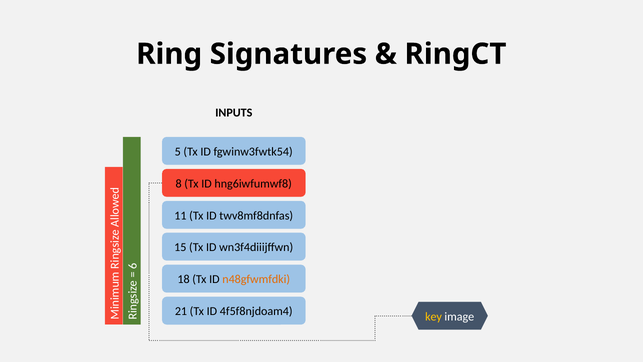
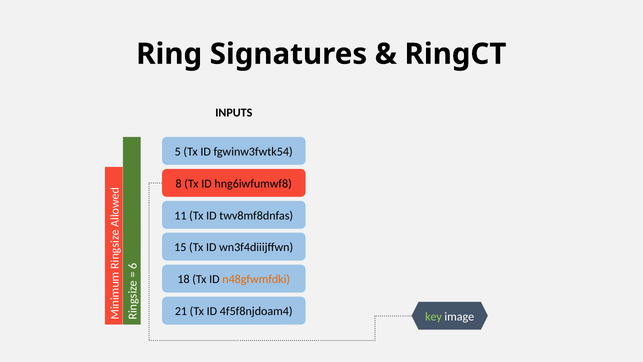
key colour: yellow -> light green (434, 316)
